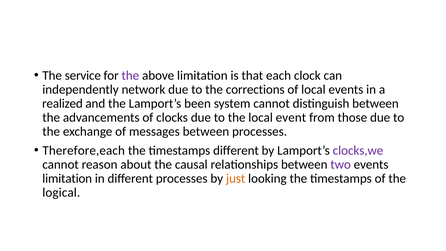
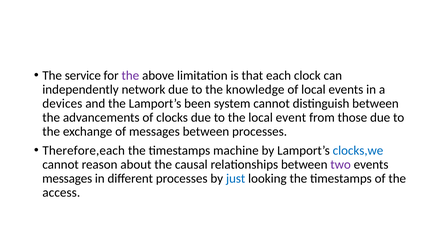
corrections: corrections -> knowledge (255, 89)
realized: realized -> devices (62, 104)
timestamps different: different -> machine (236, 150)
clocks,we colour: purple -> blue (358, 150)
limitation: limitation -> messages (67, 178)
just colour: orange -> blue (236, 178)
logical: logical -> access (61, 192)
